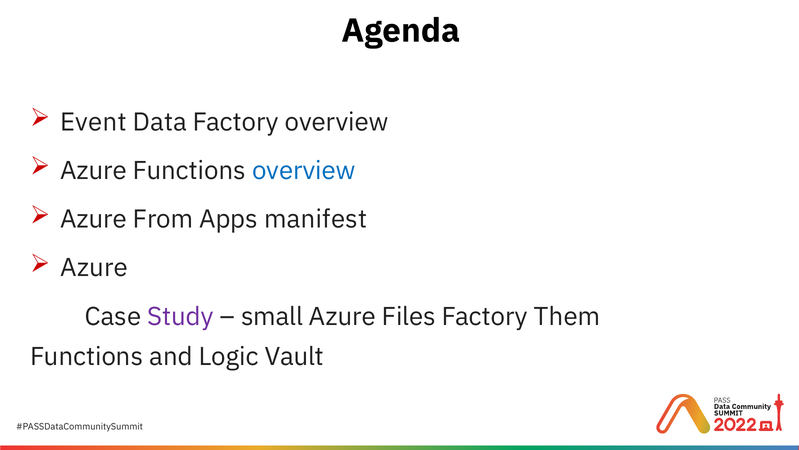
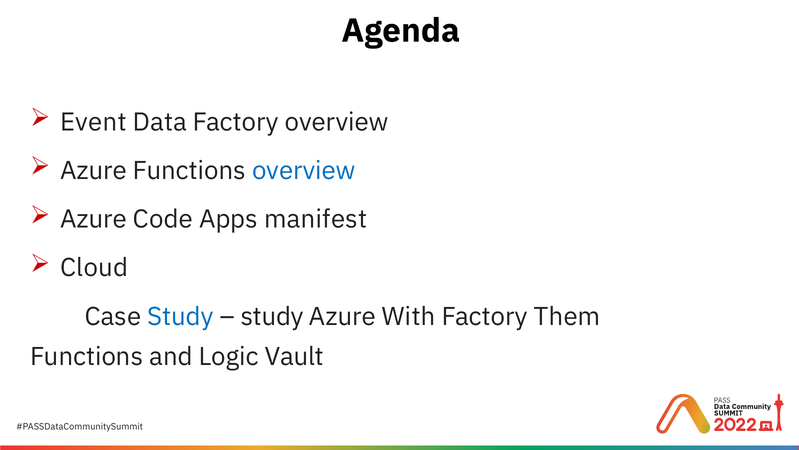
From: From -> Code (163, 219)
Azure: Azure -> Cloud (94, 268)
Study colour: purple -> blue (181, 316)
small: small -> study (272, 316)
Files: Files -> With (409, 316)
